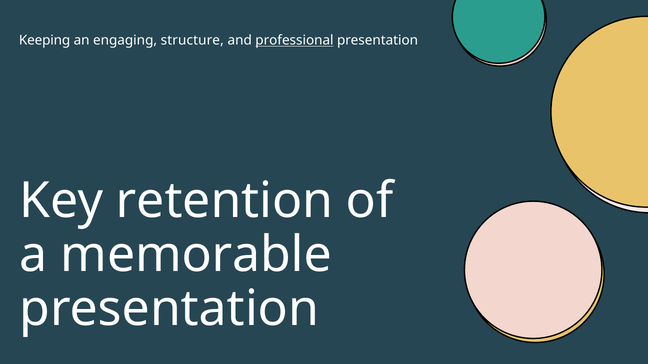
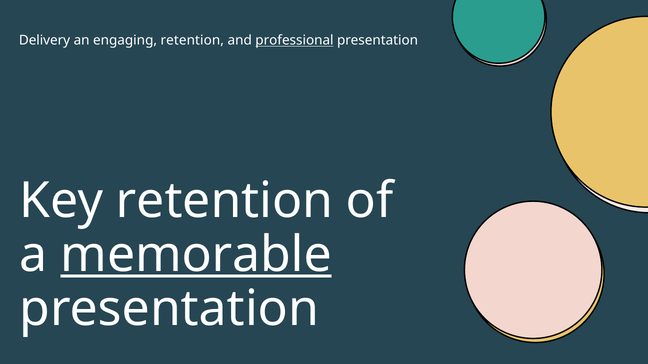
Keeping: Keeping -> Delivery (45, 40)
engaging structure: structure -> retention (192, 40)
memorable underline: none -> present (196, 255)
